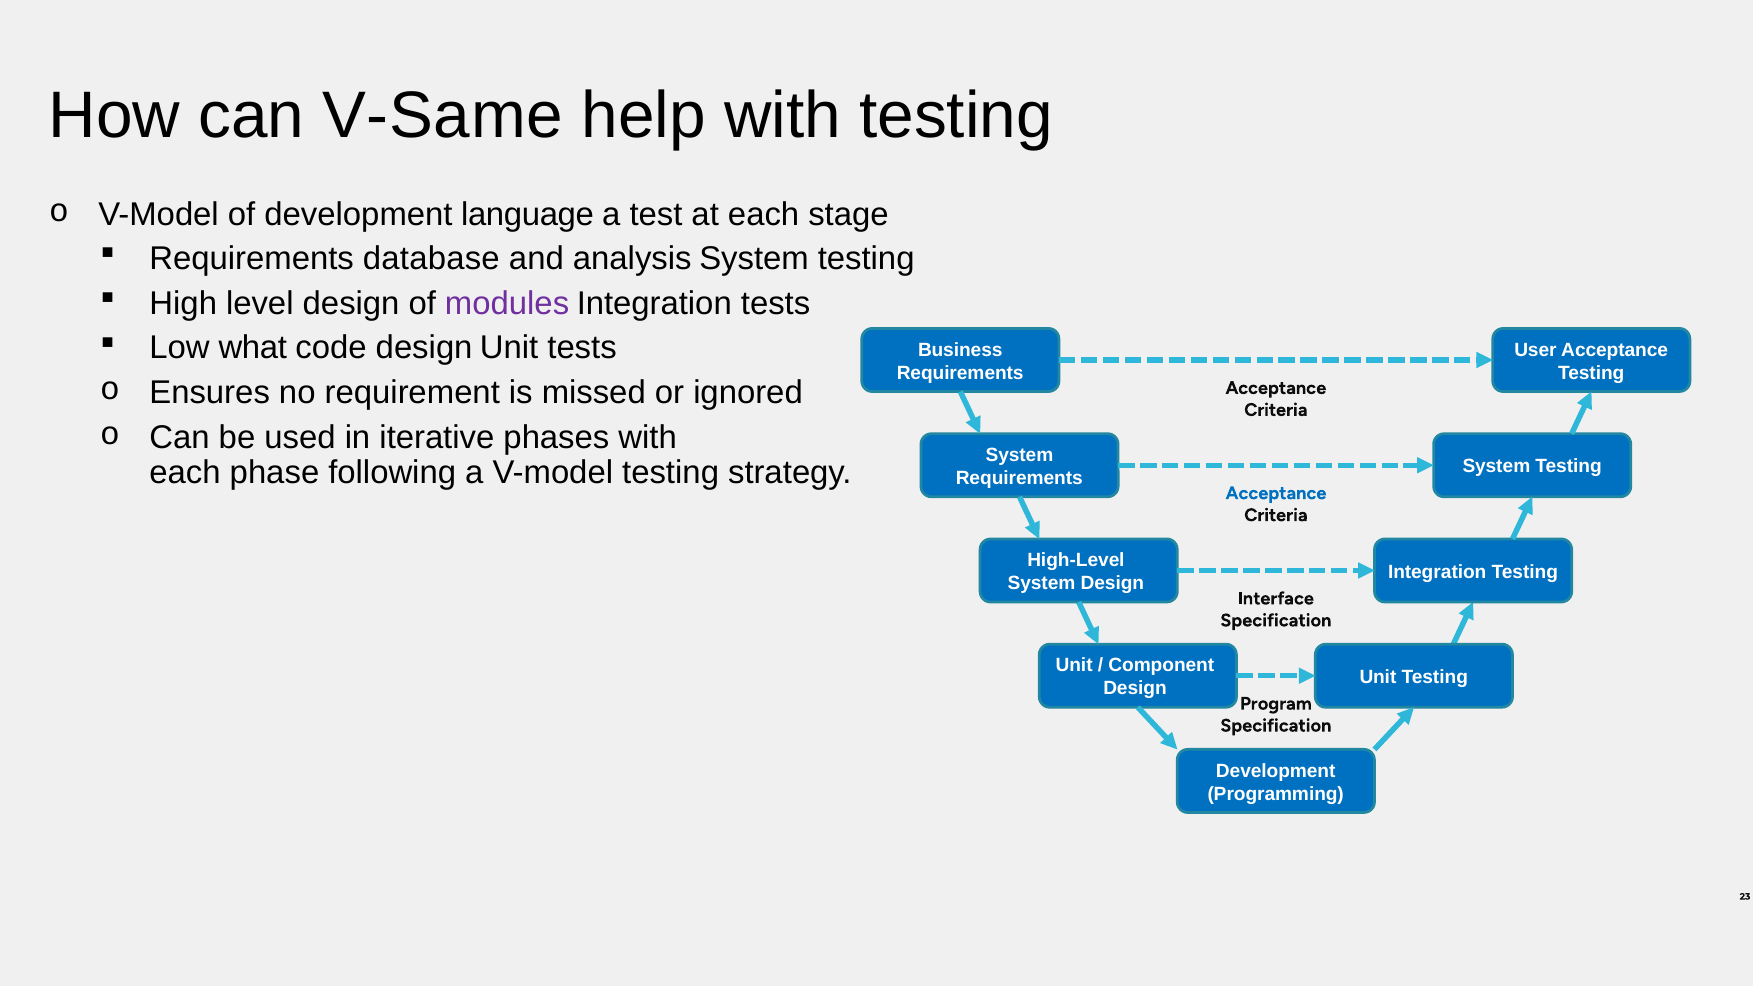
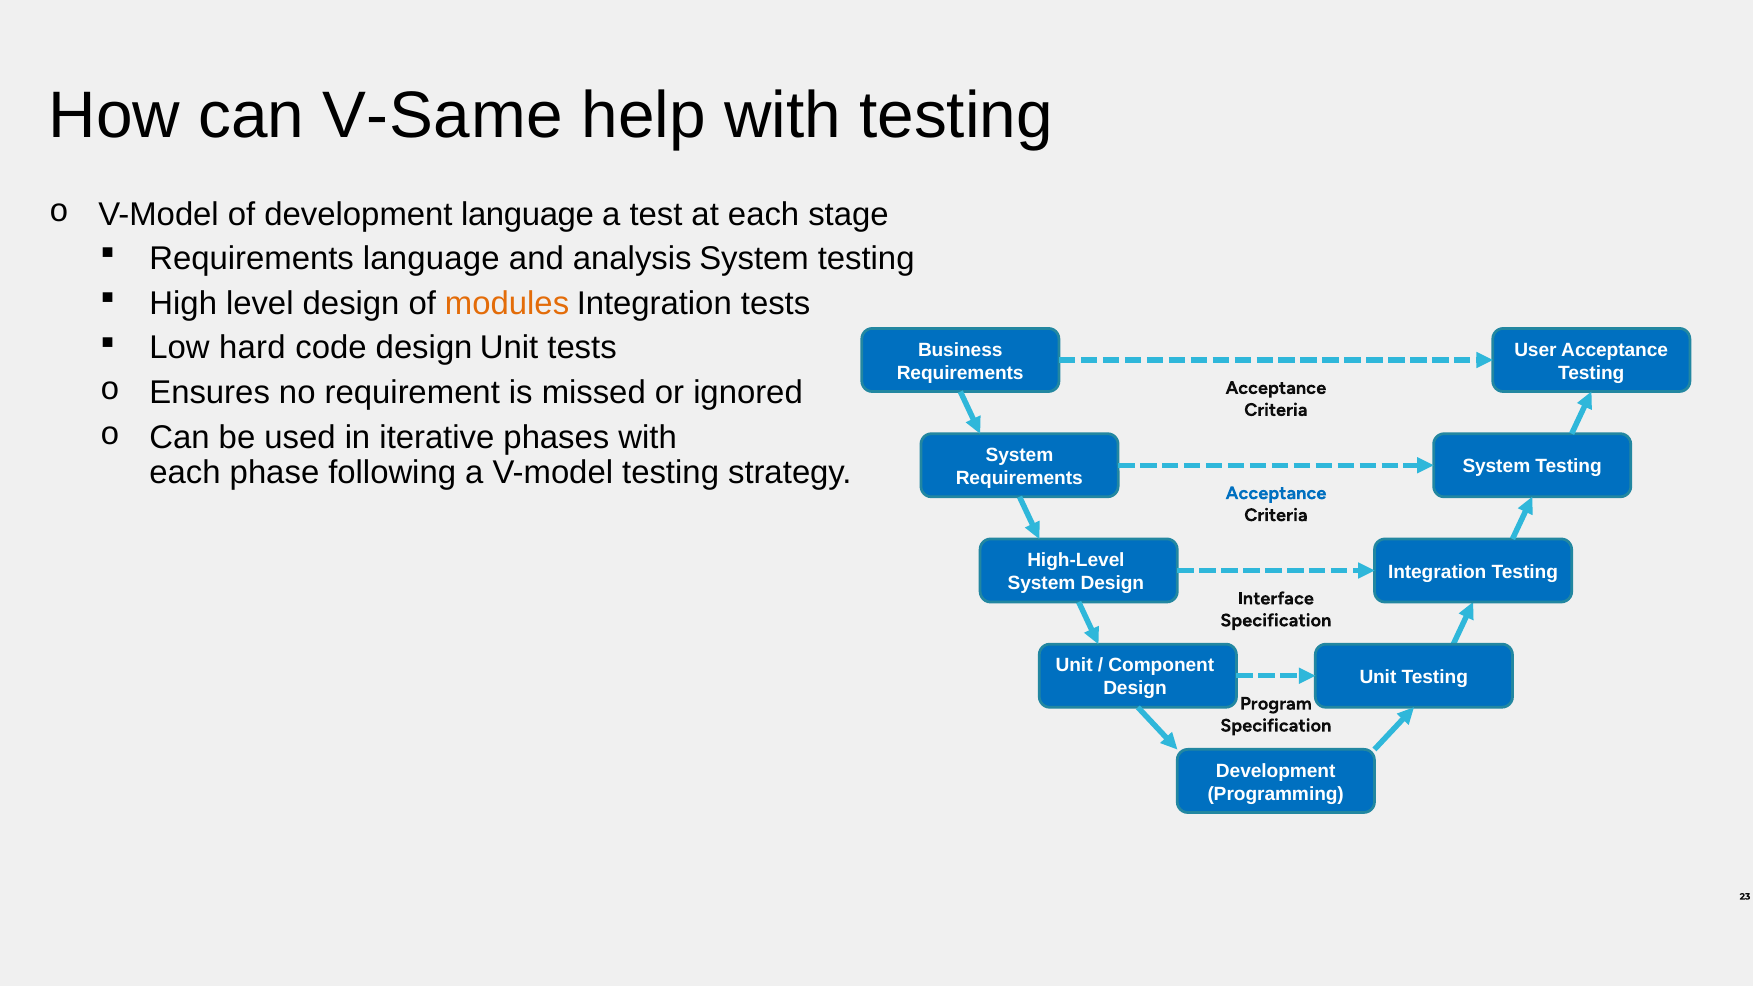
Requirements database: database -> language (431, 259)
modules colour: purple -> orange (507, 304)
what: what -> hard (252, 348)
